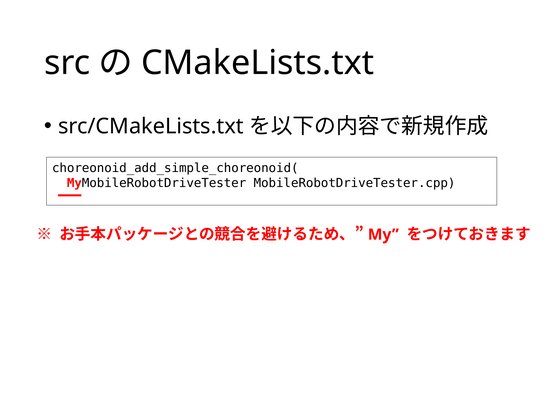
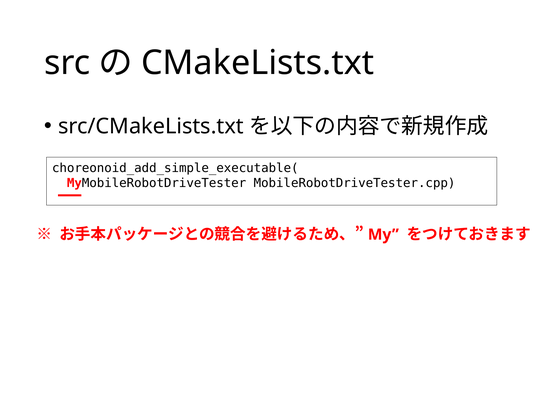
choreonoid_add_simple_choreonoid(: choreonoid_add_simple_choreonoid( -> choreonoid_add_simple_executable( (175, 168)
